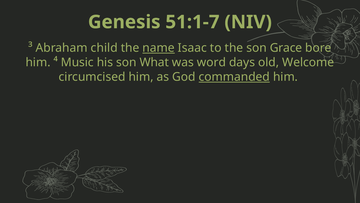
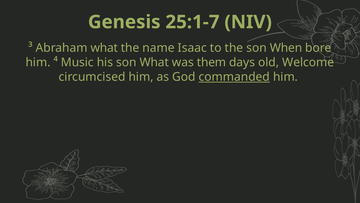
51:1-7: 51:1-7 -> 25:1-7 (192, 22)
Abraham child: child -> what (104, 48)
name underline: present -> none (159, 48)
Grace: Grace -> When (286, 48)
word: word -> them (211, 62)
